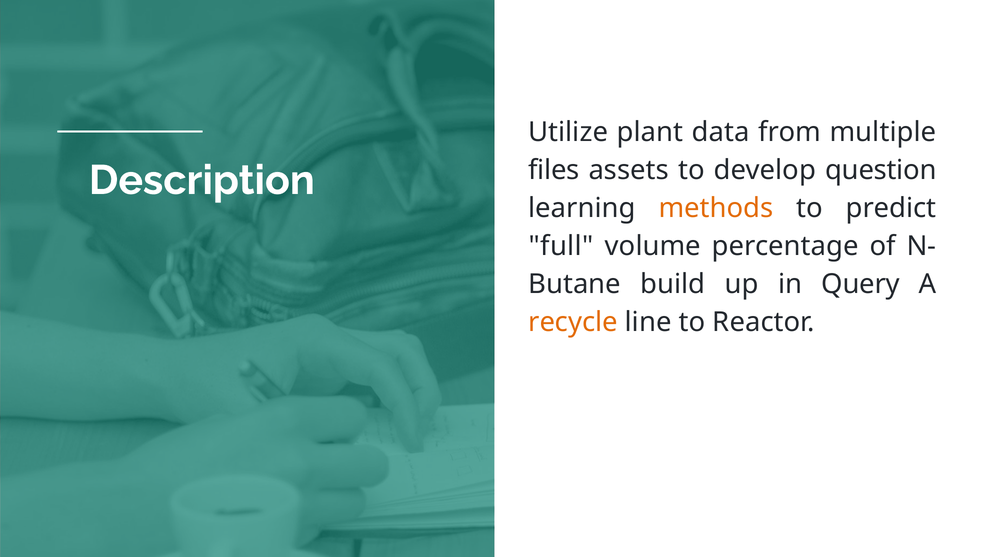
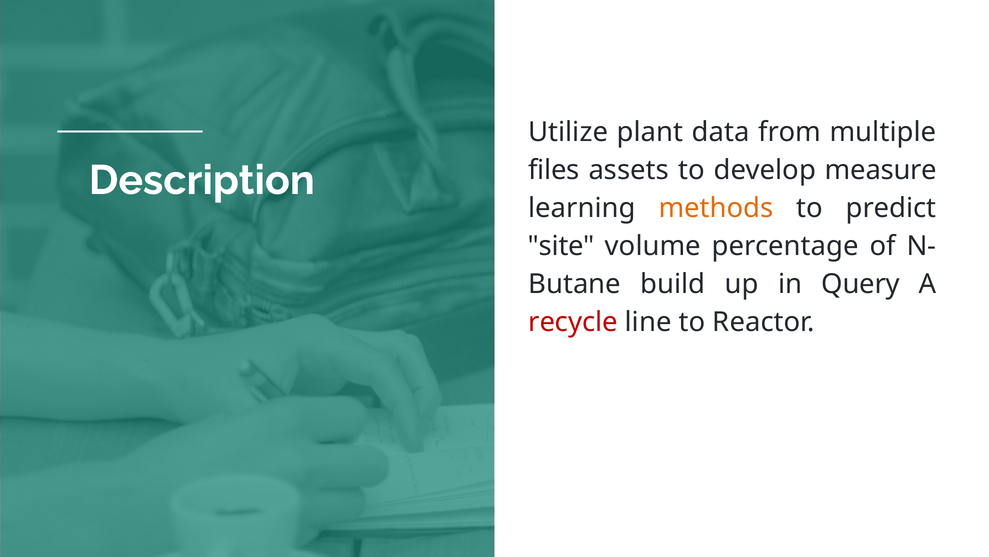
question: question -> measure (881, 170)
full: full -> site (561, 246)
recycle colour: orange -> red (573, 322)
